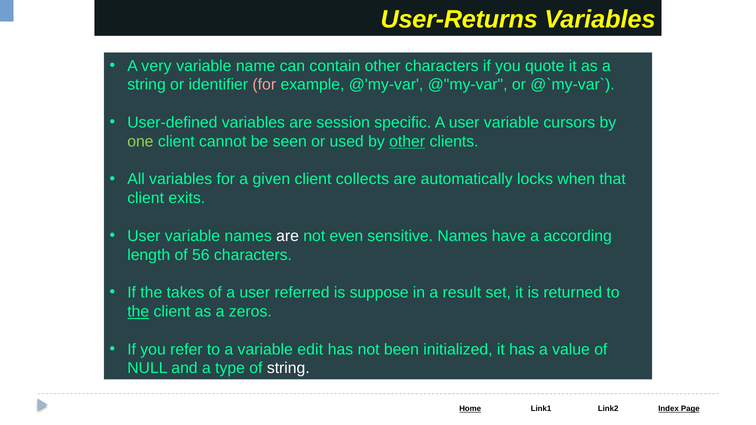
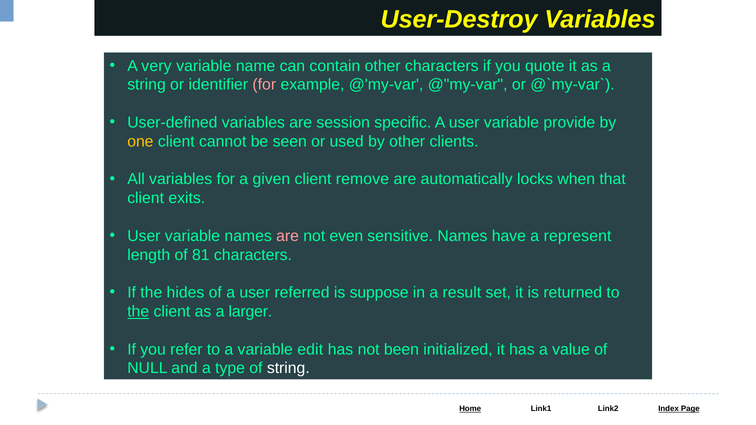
User-Returns: User-Returns -> User-Destroy (459, 20)
cursors: cursors -> provide (569, 123)
one colour: light green -> yellow (140, 142)
other underline: present -> none (407, 142)
collects: collects -> remove (362, 179)
are colour: white -> pink (288, 236)
according: according -> represent (578, 236)
56: 56 -> 81 (201, 255)
takes: takes -> hides (185, 293)
zeros: zeros -> larger (250, 312)
